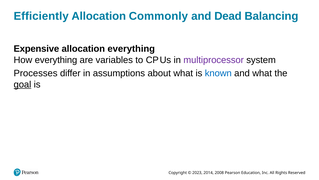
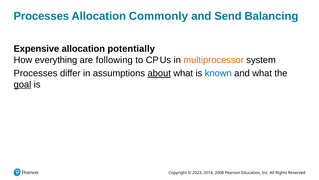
Efficiently: Efficiently -> Processes (41, 16)
Dead: Dead -> Send (228, 16)
allocation everything: everything -> potentially (131, 49)
variables: variables -> following (114, 60)
multiprocessor colour: purple -> orange (214, 60)
about underline: none -> present (159, 73)
